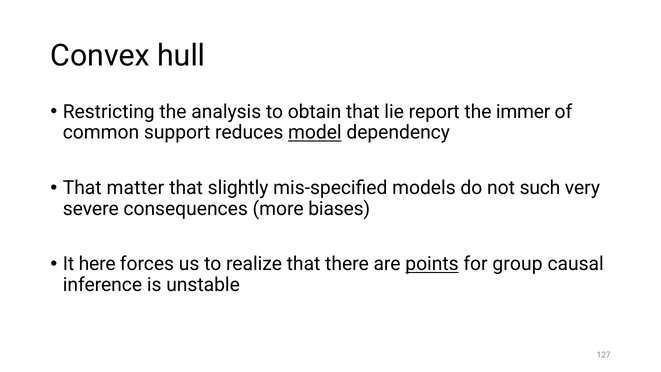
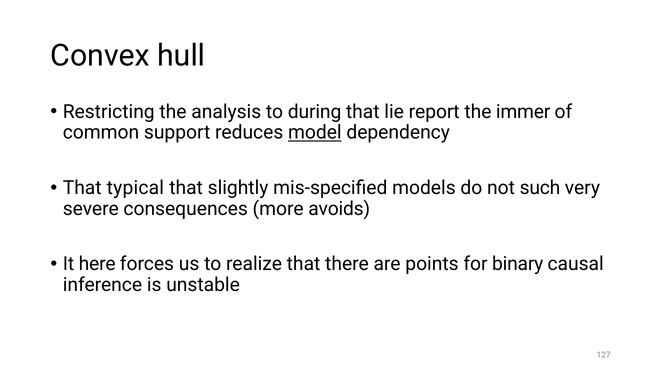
obtain: obtain -> during (315, 112)
matter: matter -> typical (135, 188)
biases: biases -> avoids (339, 209)
points underline: present -> none (432, 264)
group: group -> binary (518, 264)
